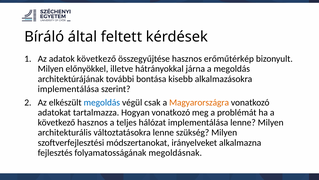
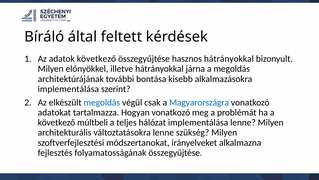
hasznos erőműtérkép: erőműtérkép -> hátrányokkal (229, 59)
Magyarországra colour: orange -> blue (199, 102)
következő hasznos: hasznos -> múltbeli (93, 122)
folyamatosságának megoldásnak: megoldásnak -> összegyűjtése (175, 152)
